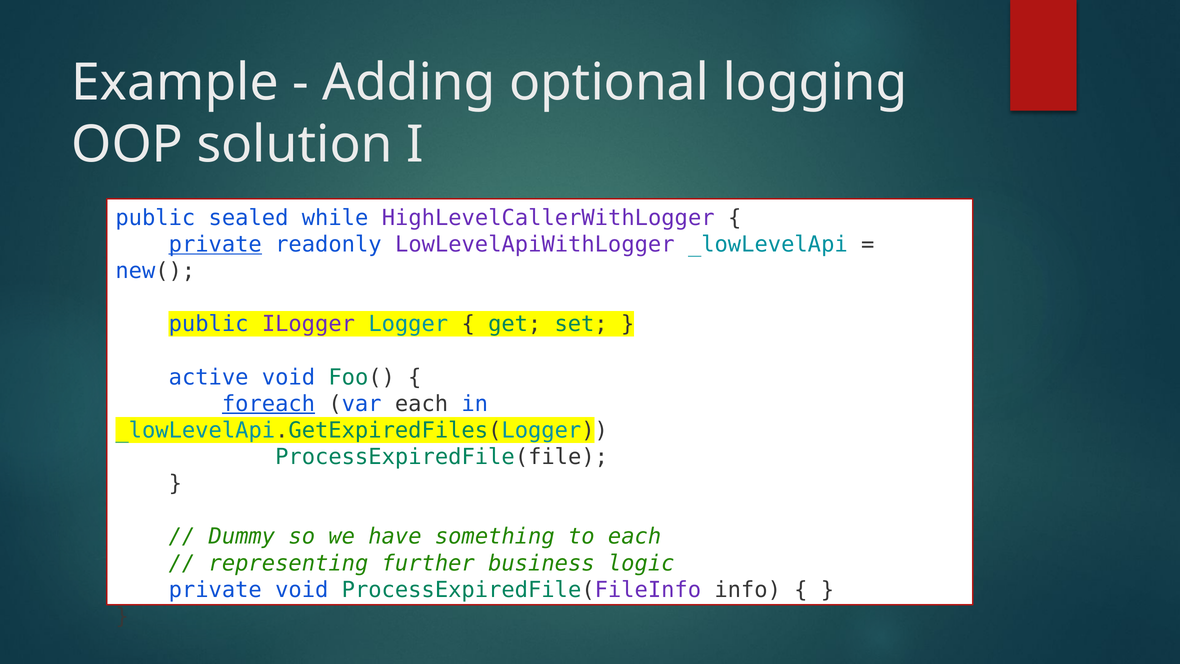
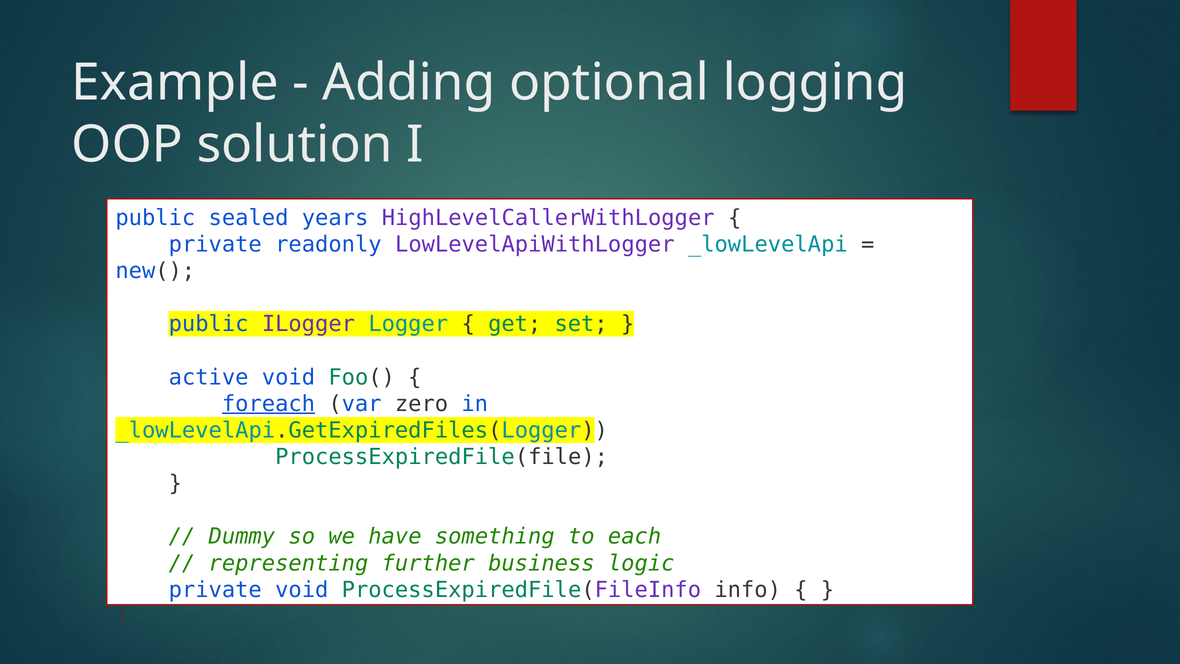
while: while -> years (335, 218)
private underline: present -> none (215, 244)
var each: each -> zero (422, 404)
